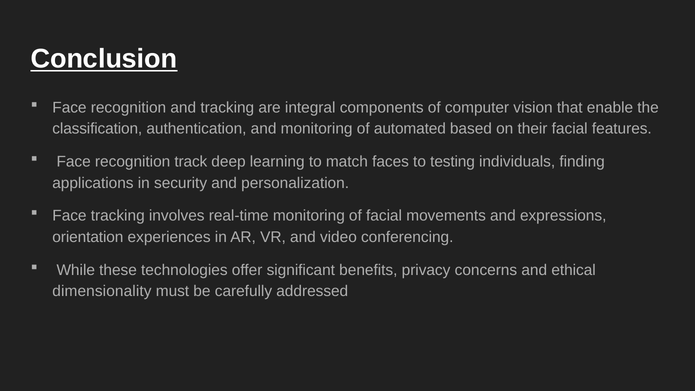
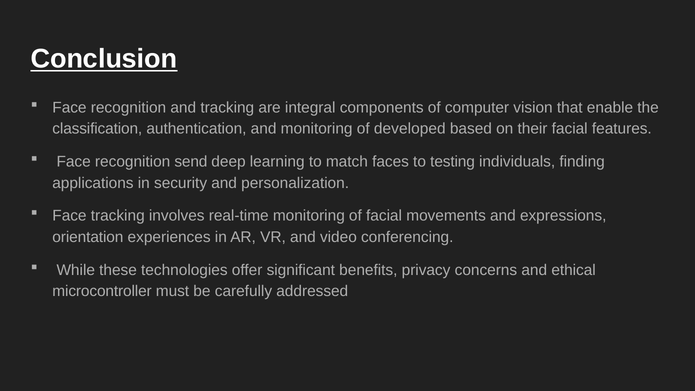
automated: automated -> developed (410, 129)
track: track -> send (191, 162)
dimensionality: dimensionality -> microcontroller (102, 291)
